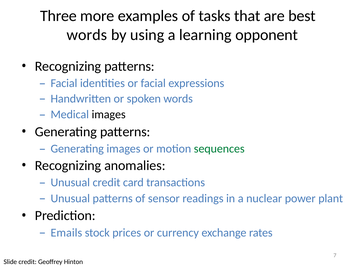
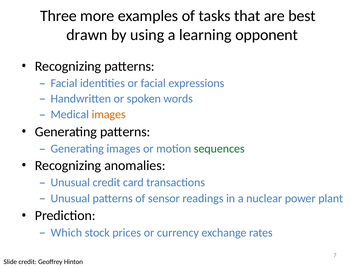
words: words -> drawn (87, 35)
images colour: black -> orange (109, 115)
Emails: Emails -> Which (66, 233)
